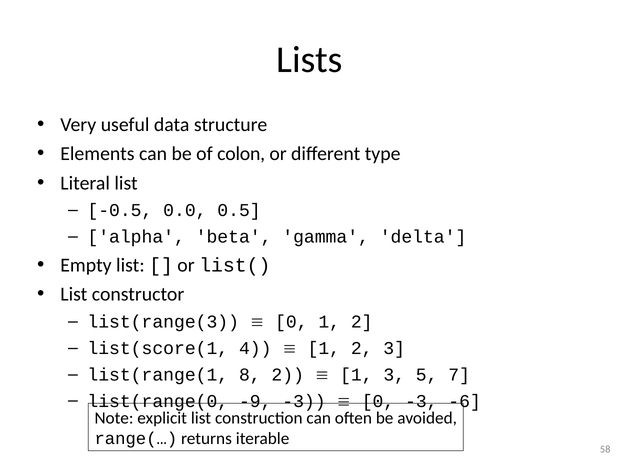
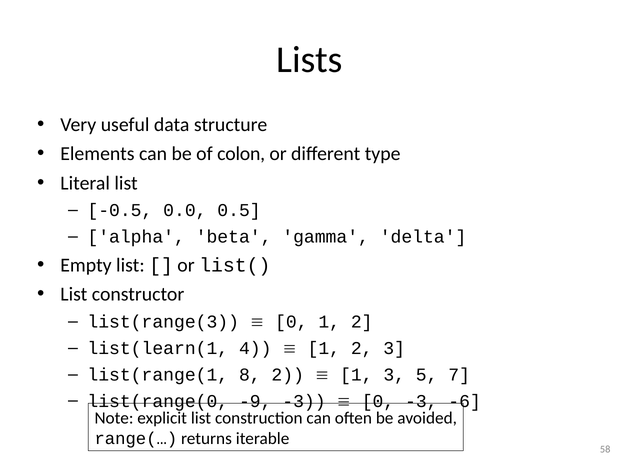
list(score(1: list(score(1 -> list(learn(1 (158, 348)
